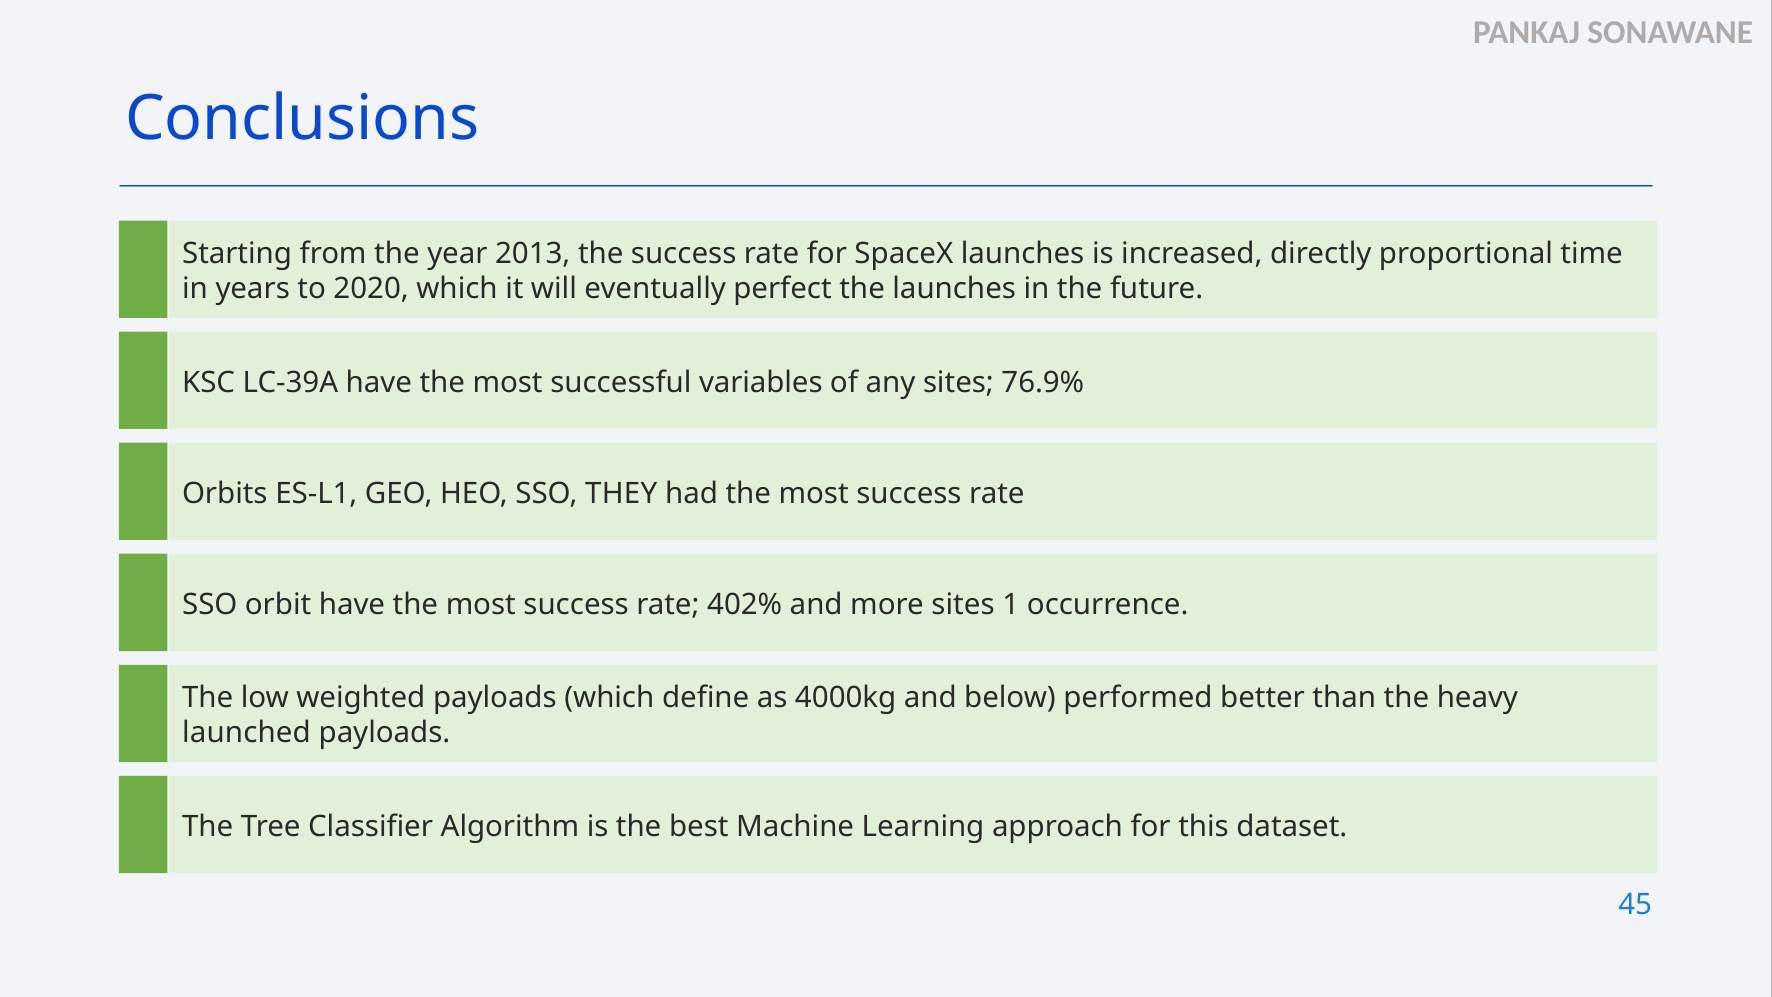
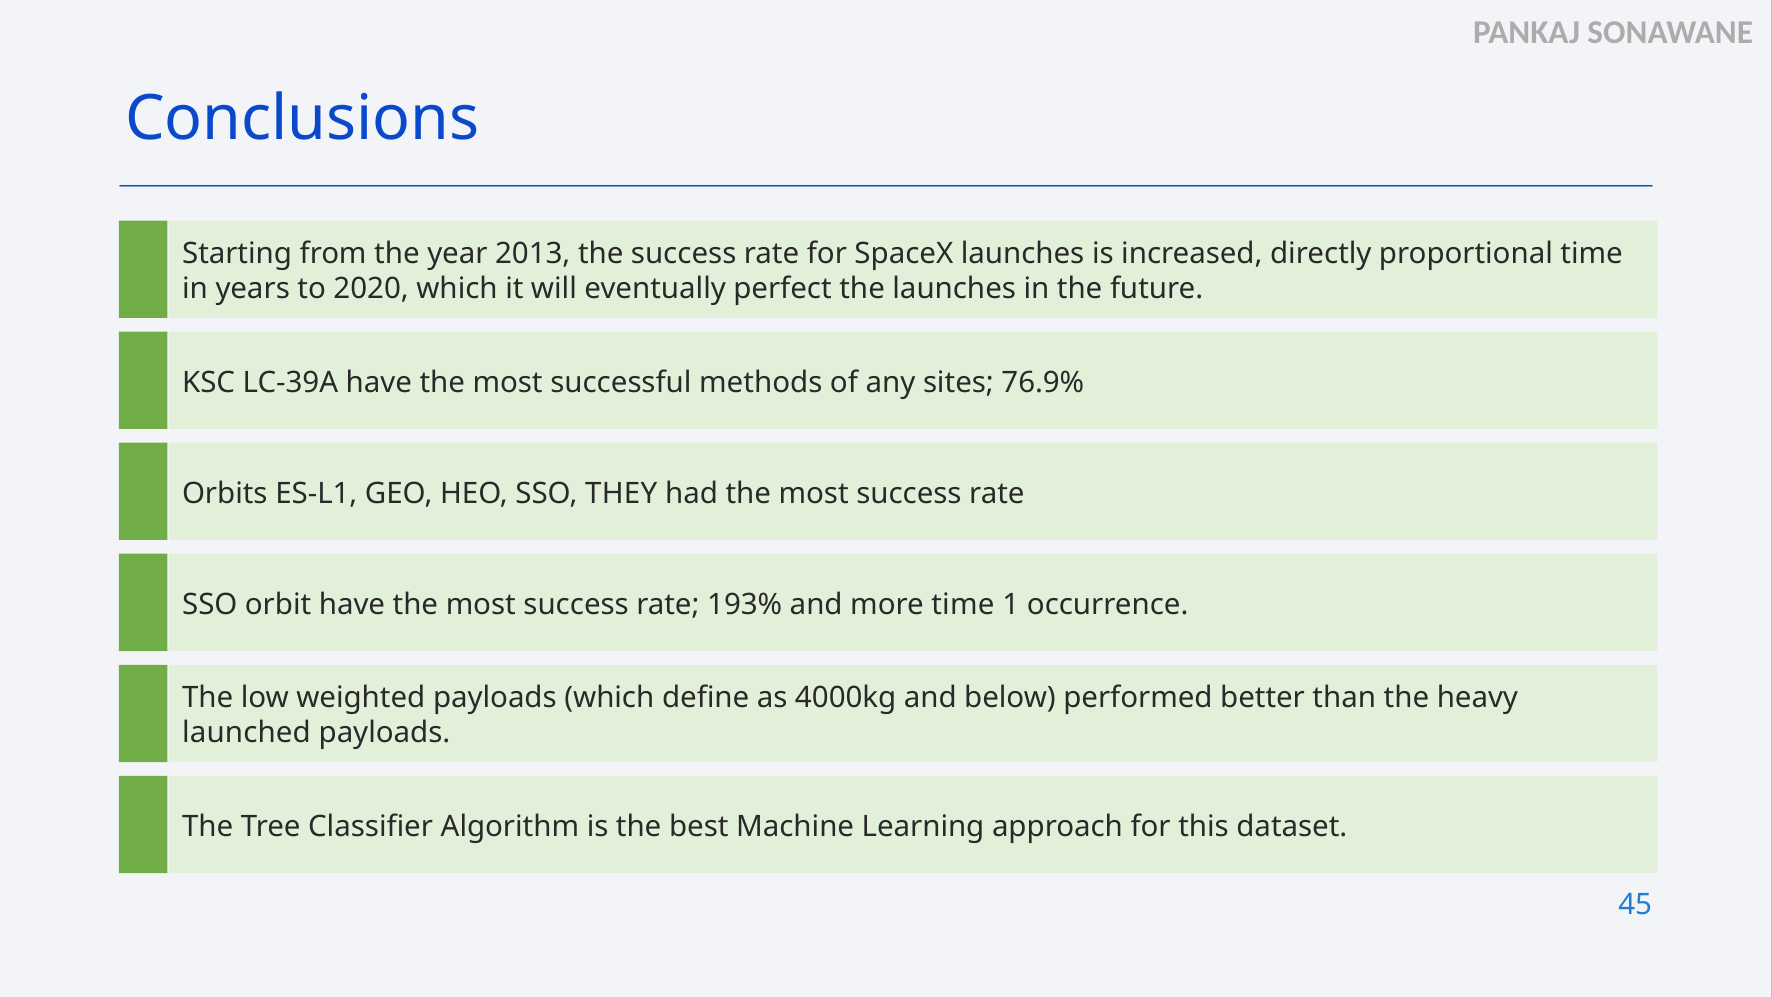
variables: variables -> methods (761, 382)
402%: 402% -> 193% (745, 604)
more sites: sites -> time (963, 604)
